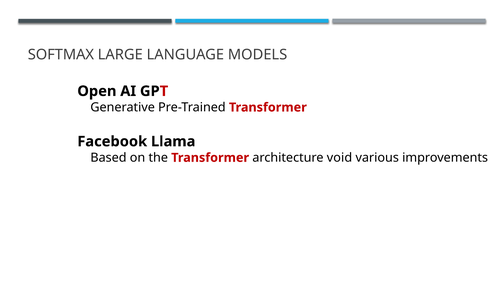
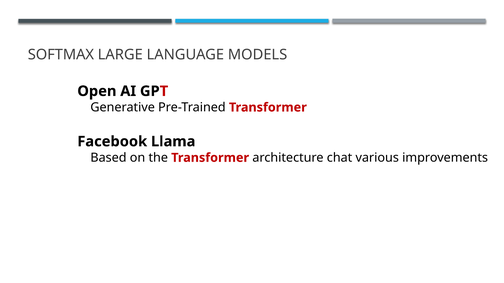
void: void -> chat (340, 158)
